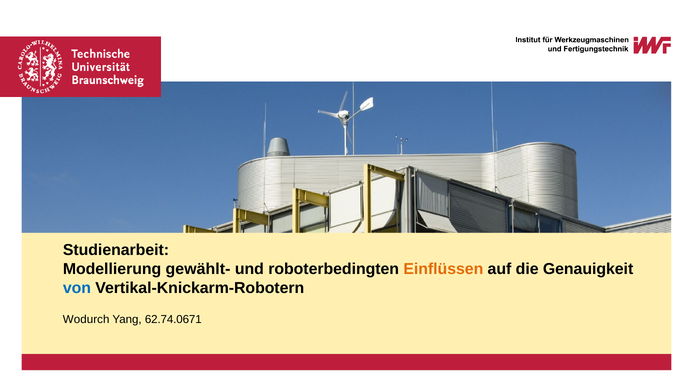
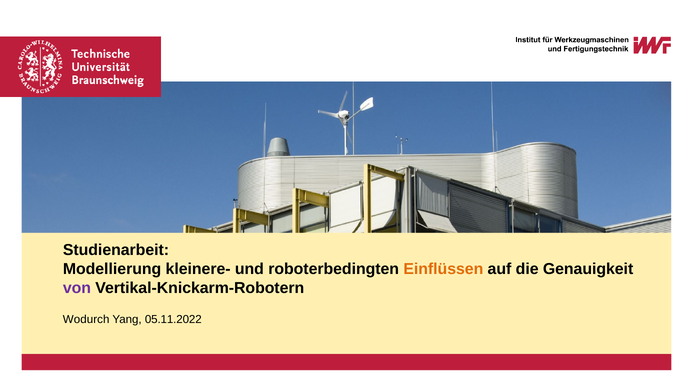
gewählt-: gewählt- -> kleinere- (198, 269)
von colour: blue -> purple (77, 288)
62.74.0671: 62.74.0671 -> 05.11.2022 (173, 320)
